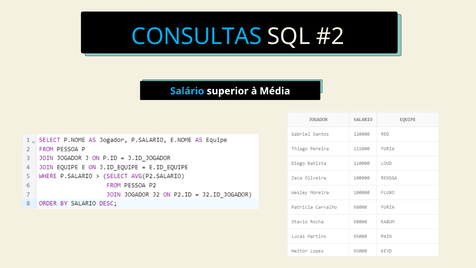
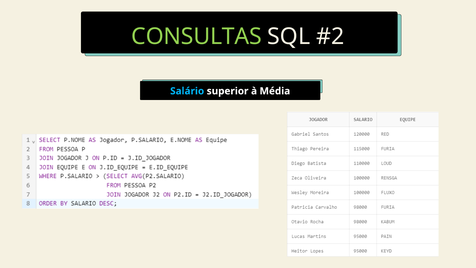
CONSULTAS colour: light blue -> light green (197, 37)
